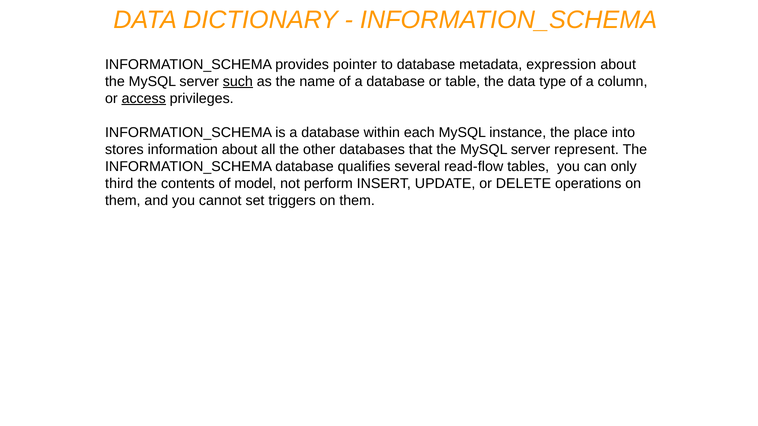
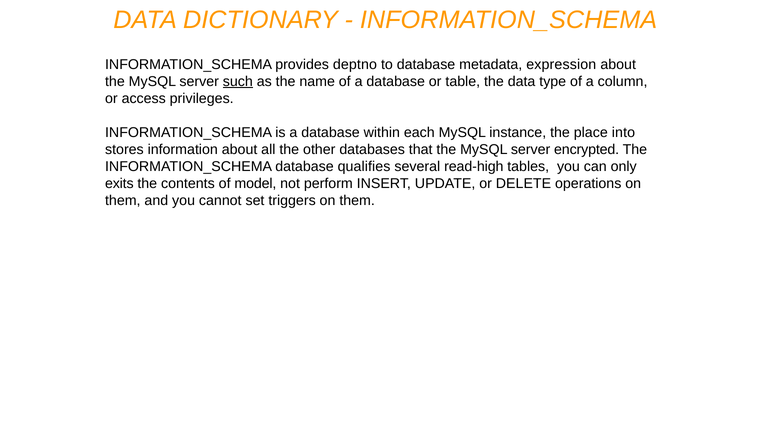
pointer: pointer -> deptno (355, 64)
access underline: present -> none (144, 99)
represent: represent -> encrypted (587, 150)
read-flow: read-flow -> read-high (474, 167)
third: third -> exits (119, 184)
